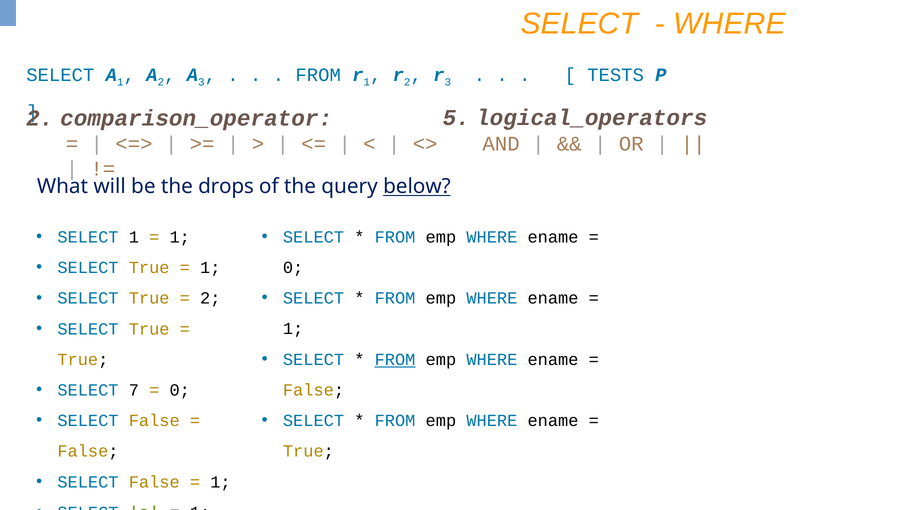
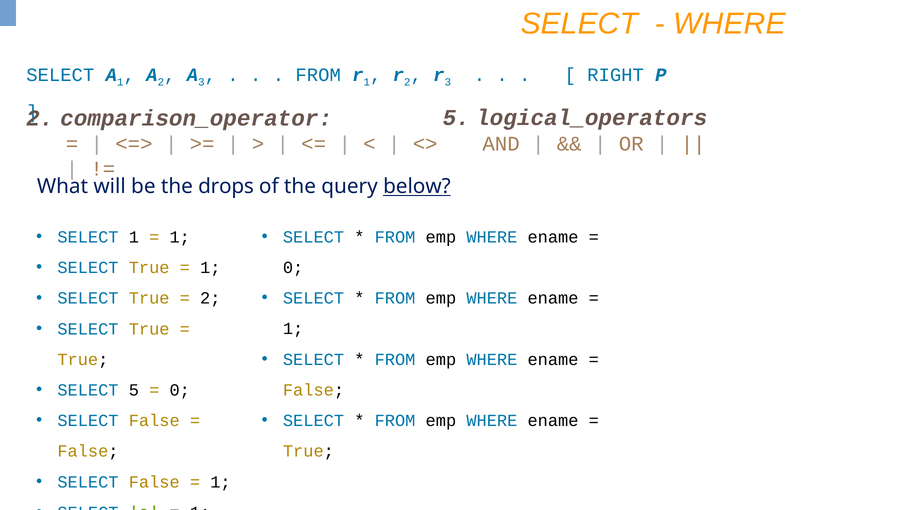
TESTS: TESTS -> RIGHT (616, 75)
FROM underline: present -> none (395, 359)
SELECT 7: 7 -> 5 (134, 390)
